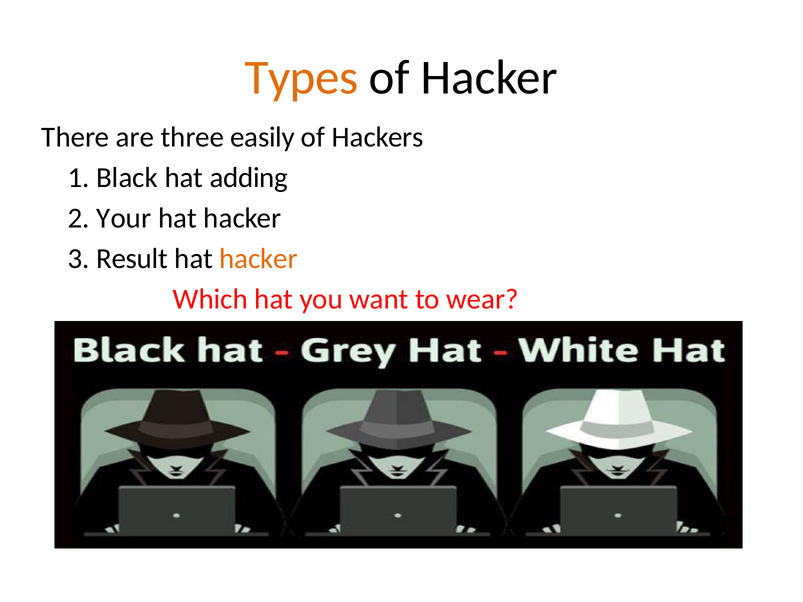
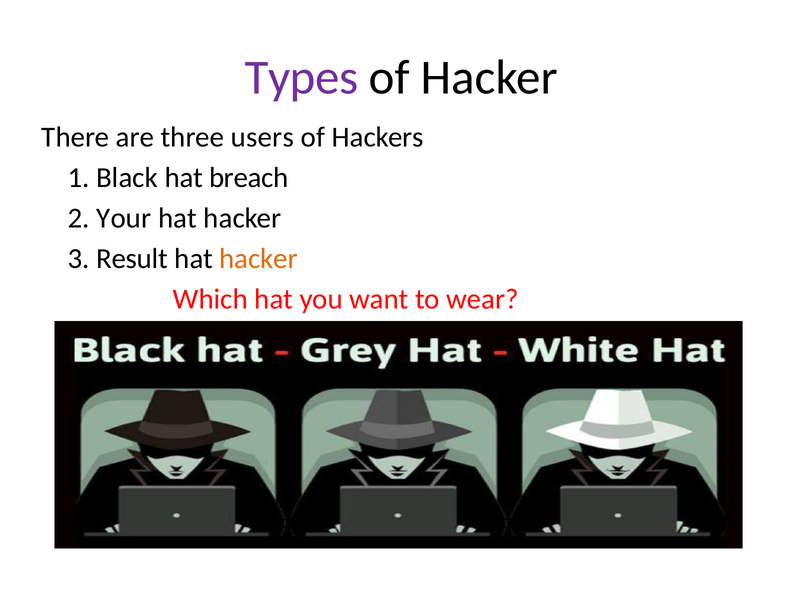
Types colour: orange -> purple (301, 78)
easily: easily -> users (262, 137)
adding: adding -> breach (249, 178)
